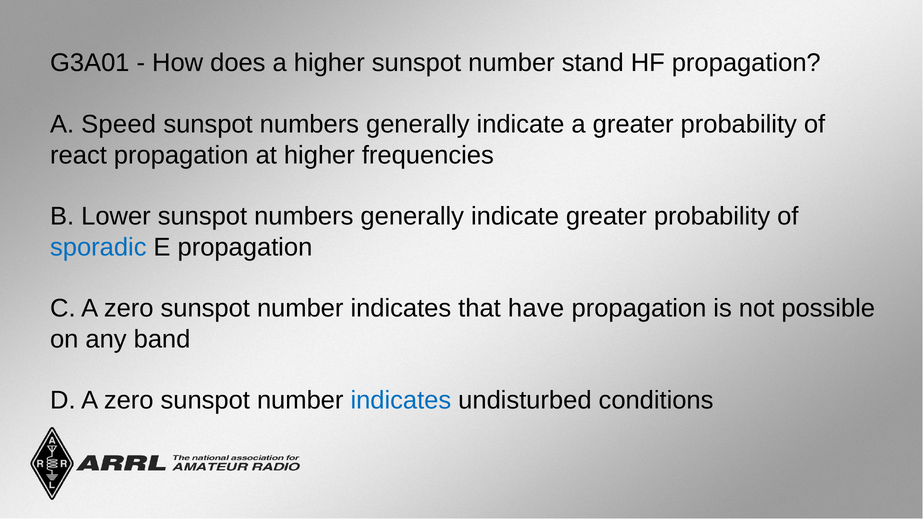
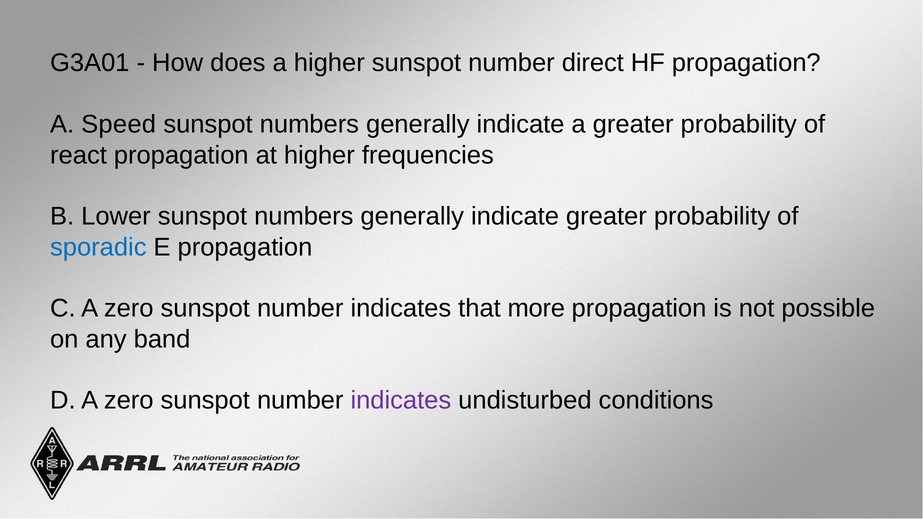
stand: stand -> direct (593, 63)
have: have -> more (536, 309)
indicates colour: blue -> purple (401, 401)
